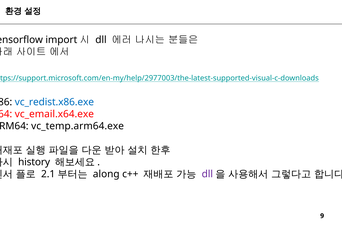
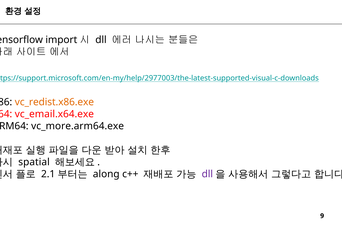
vc_redist.x86.exe colour: blue -> orange (54, 102)
vc_temp.arm64.exe: vc_temp.arm64.exe -> vc_more.arm64.exe (78, 126)
history: history -> spatial (34, 162)
